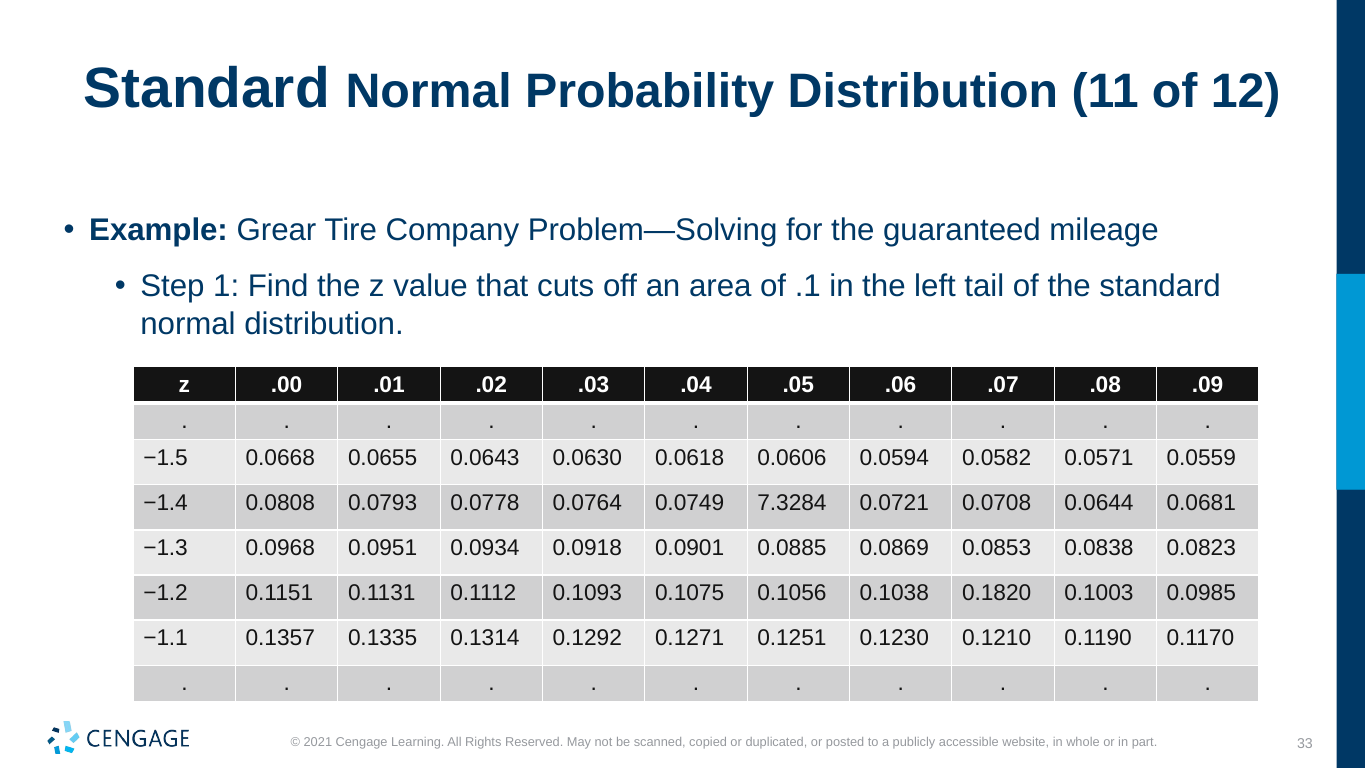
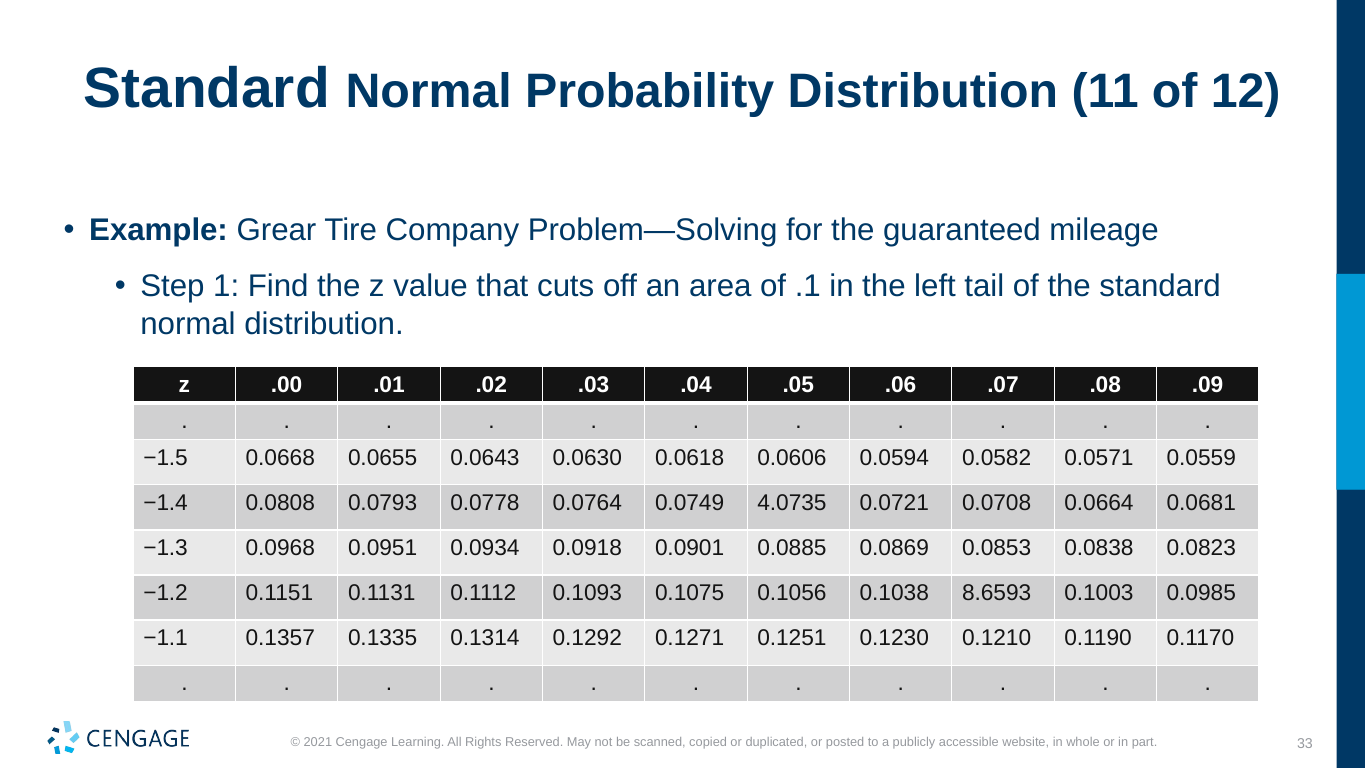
7.3284: 7.3284 -> 4.0735 (792, 503)
0.0644: 0.0644 -> 0.0664 (1099, 503)
0.1820: 0.1820 -> 8.6593 (997, 593)
